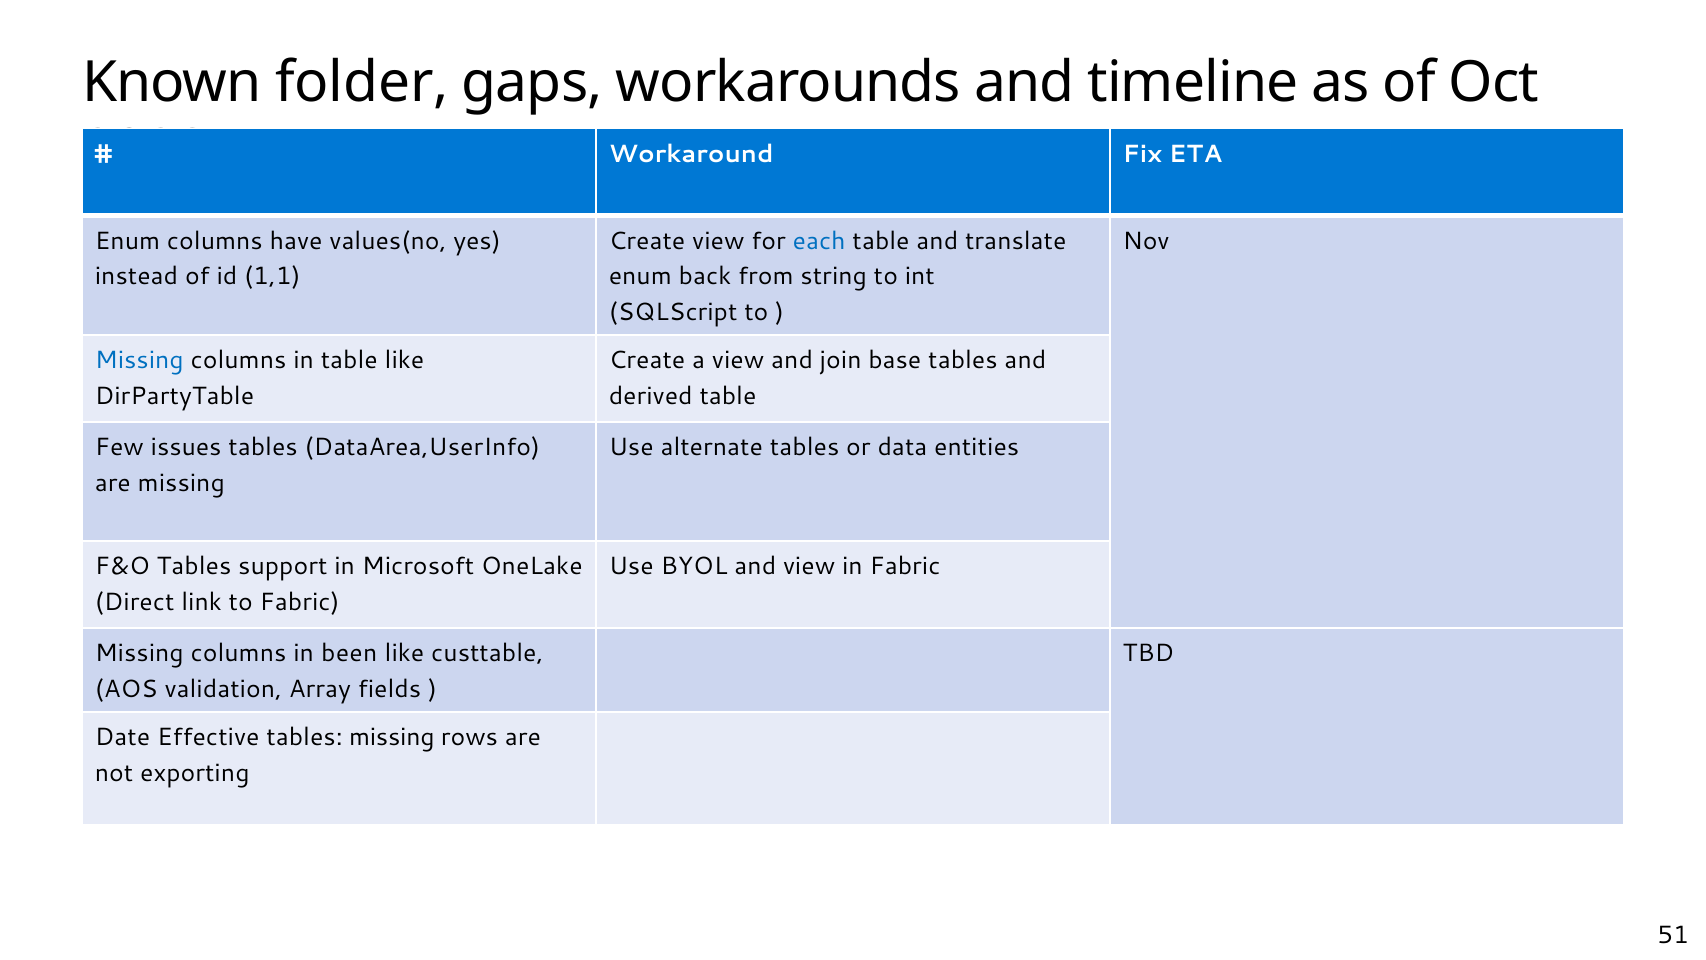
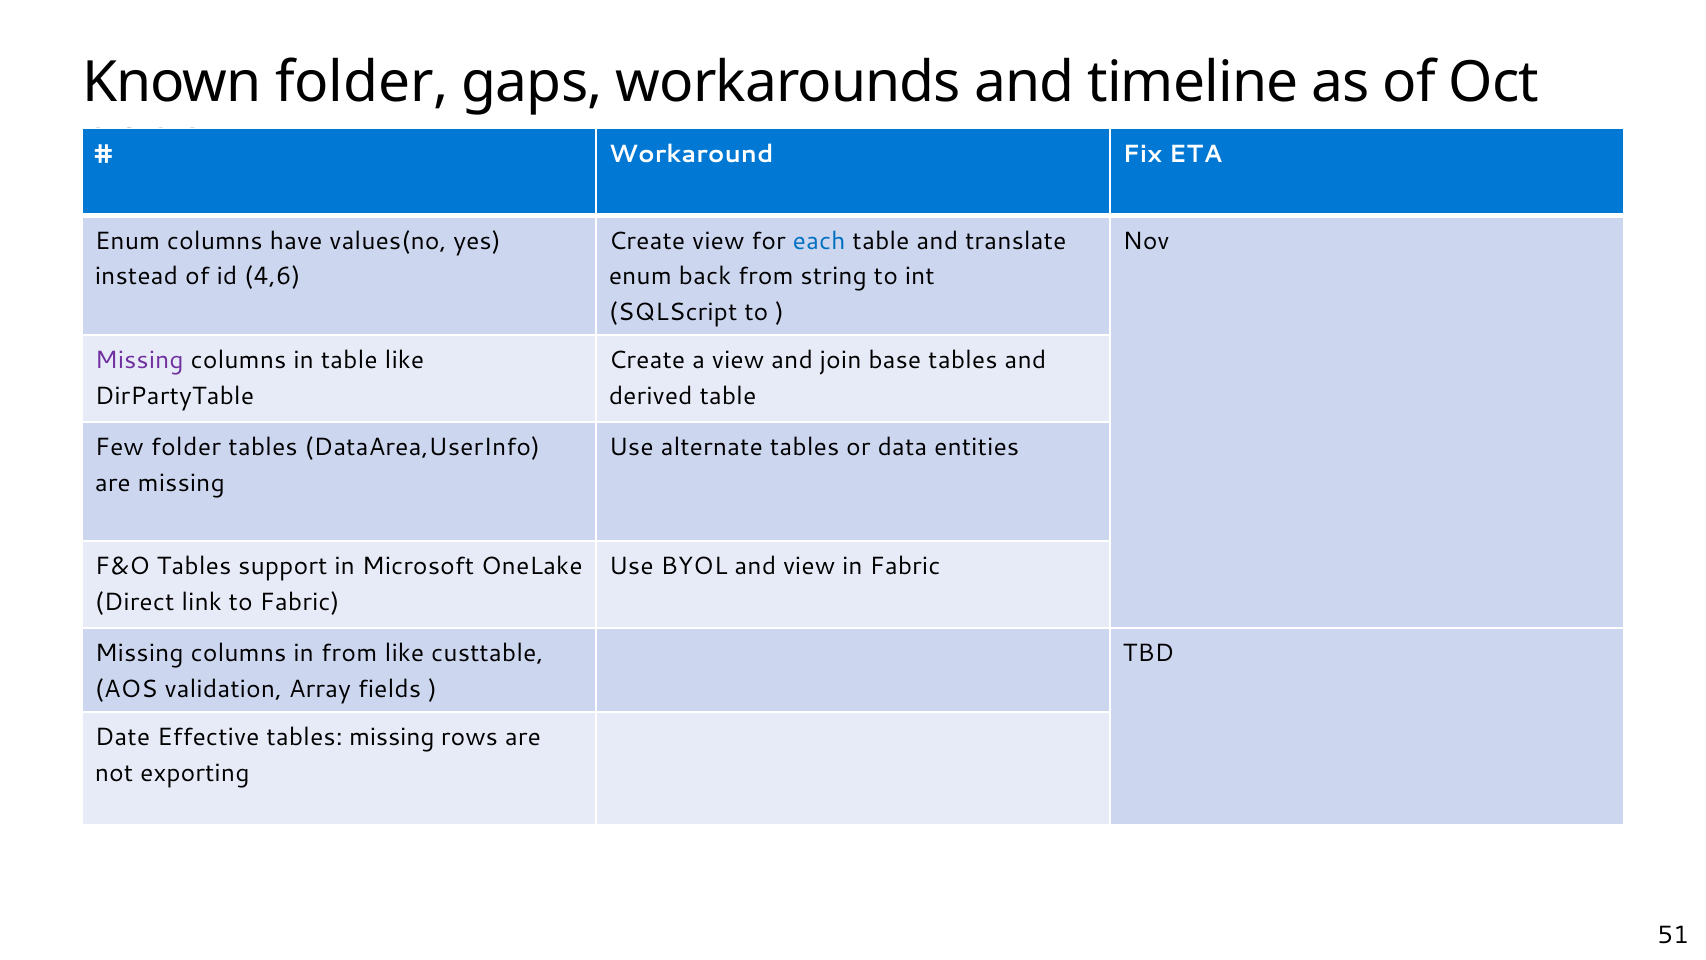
1,1: 1,1 -> 4,6 (272, 277)
Missing colour: blue -> purple (139, 360)
Few issues: issues -> folder (186, 447)
in been: been -> from (349, 653)
